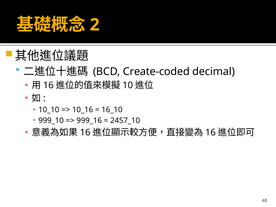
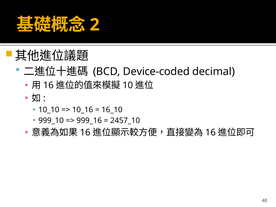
Create-coded: Create-coded -> Device-coded (156, 72)
